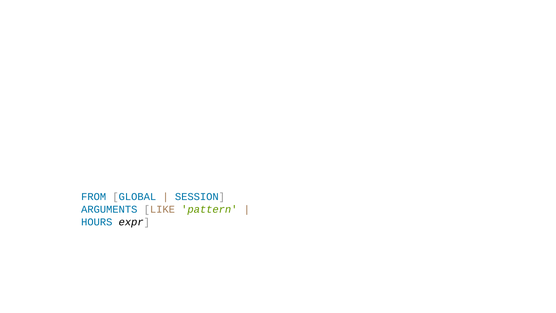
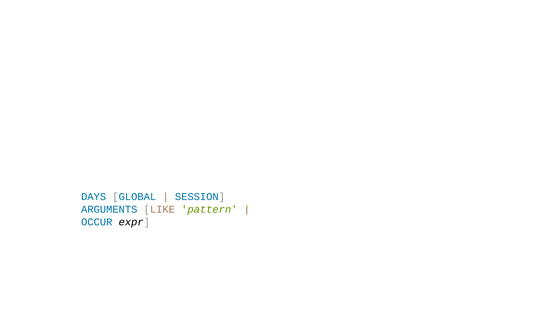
FROM: FROM -> DAYS (94, 197)
HOURS: HOURS -> OCCUR (97, 222)
